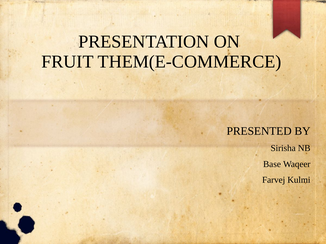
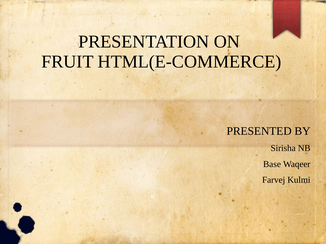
THEM(E-COMMERCE: THEM(E-COMMERCE -> HTML(E-COMMERCE (190, 62)
